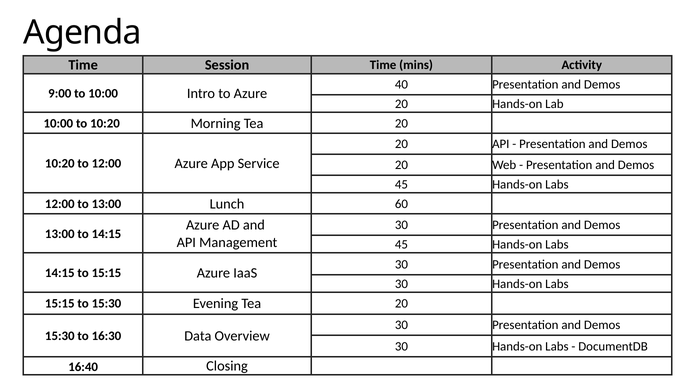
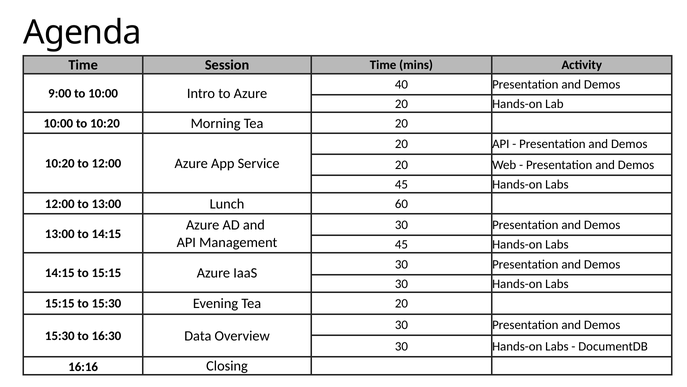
16:40: 16:40 -> 16:16 (83, 367)
